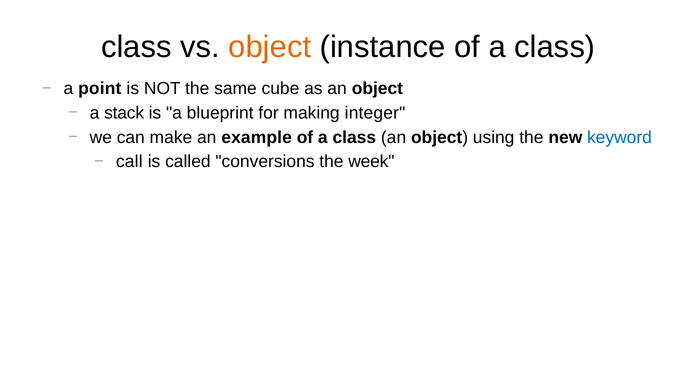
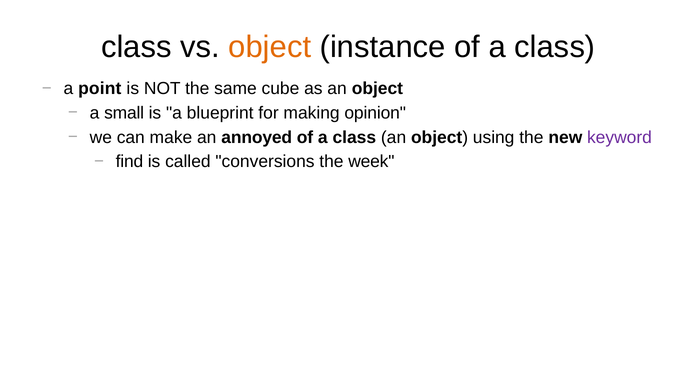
stack: stack -> small (124, 113)
integer: integer -> opinion (375, 113)
example: example -> annoyed (257, 137)
keyword colour: blue -> purple (619, 137)
call: call -> find (129, 162)
